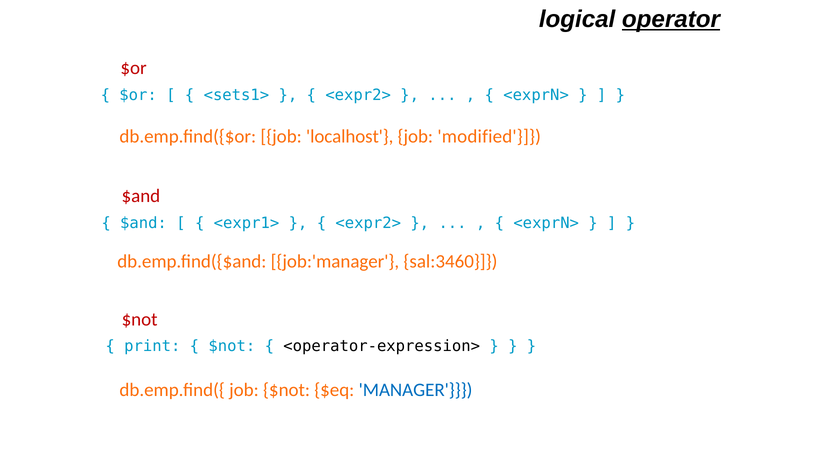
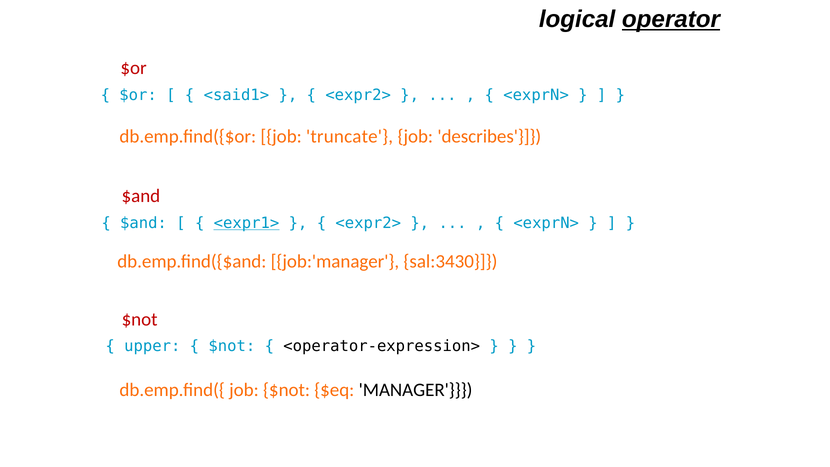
<sets1>: <sets1> -> <said1> (236, 95)
localhost: localhost -> truncate (350, 137)
modified: modified -> describes (489, 137)
<expr1> underline: none -> present (246, 223)
sal:3460: sal:3460 -> sal:3430 (450, 261)
print: print -> upper (152, 346)
MANAGER colour: blue -> black (416, 390)
